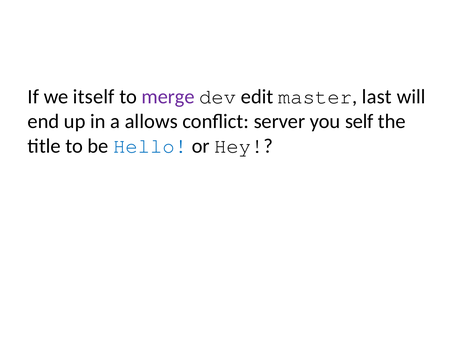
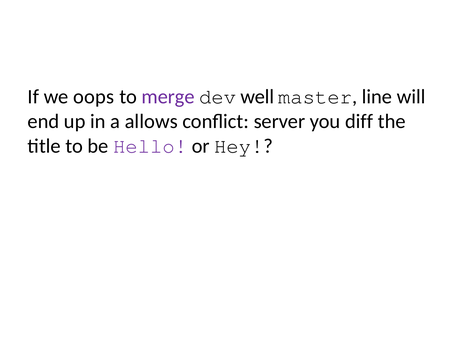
itself: itself -> oops (94, 97)
edit: edit -> well (257, 97)
last: last -> line (377, 97)
self: self -> diff (359, 121)
Hello colour: blue -> purple (150, 146)
